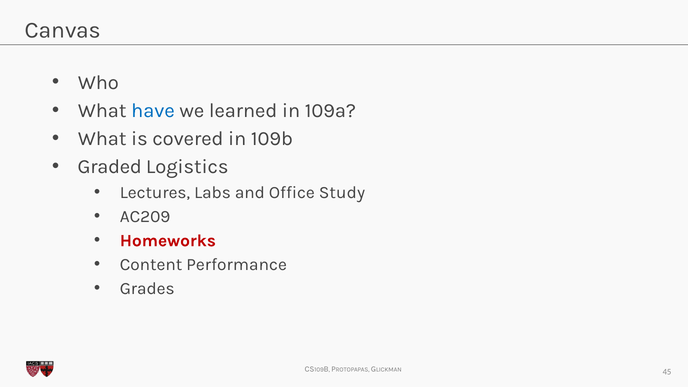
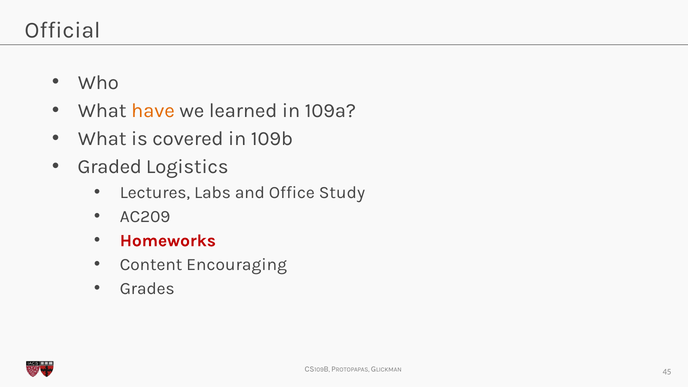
Canvas: Canvas -> Official (63, 30)
have colour: blue -> orange (153, 111)
Performance: Performance -> Encouraging (237, 265)
